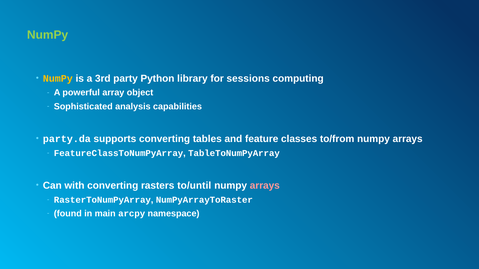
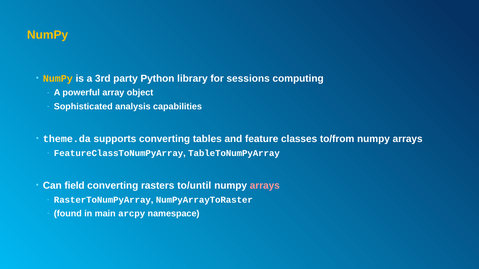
NumPy colour: light green -> yellow (48, 35)
party.da: party.da -> theme.da (67, 139)
with: with -> field (74, 186)
